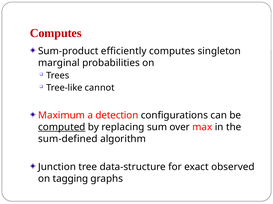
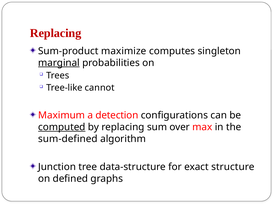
Computes: Computes -> Replacing (56, 33)
efficiently: efficiently -> maximize (124, 51)
marginal underline: none -> present (59, 63)
observed: observed -> structure (233, 167)
tagging: tagging -> defined (70, 179)
